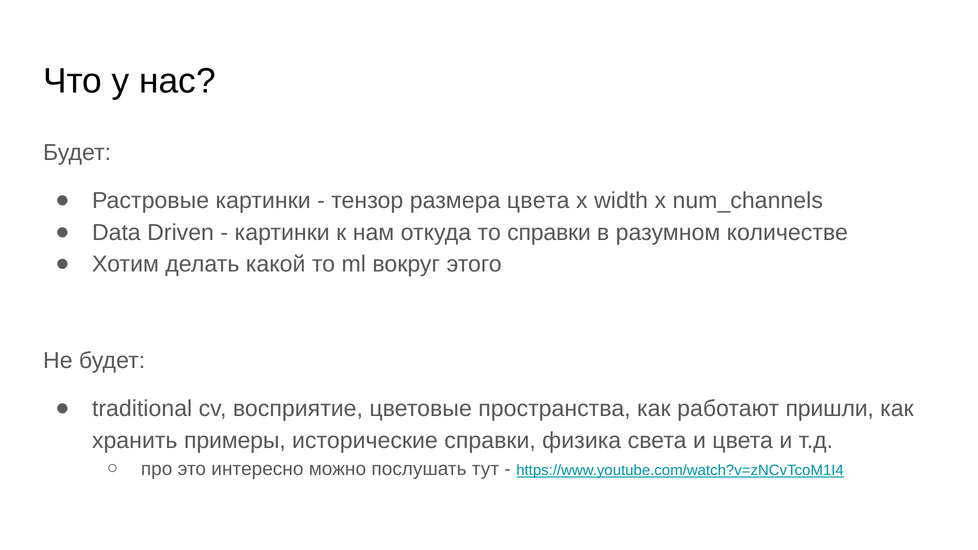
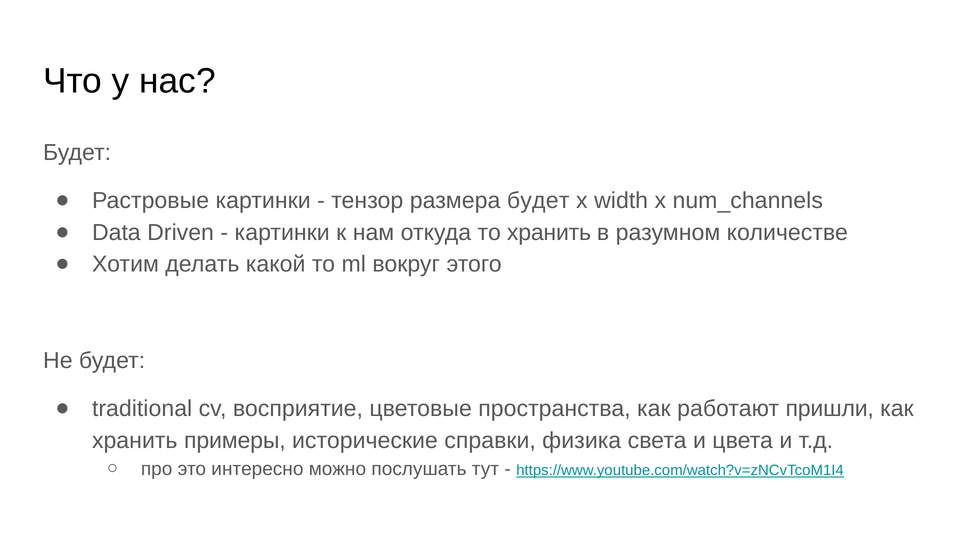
размера цвета: цвета -> будет (538, 201)
то справки: справки -> хранить (549, 233)
